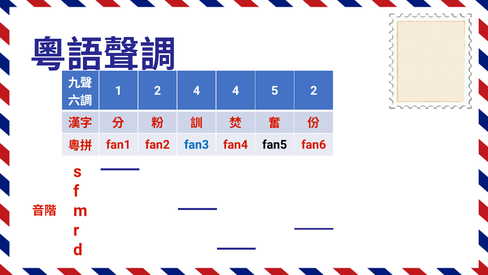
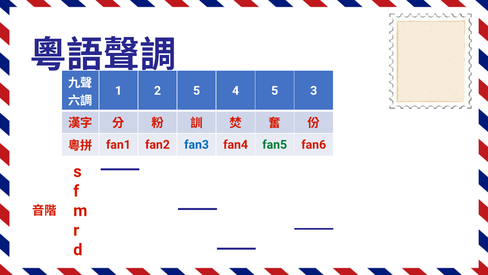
2 4: 4 -> 5 (197, 91)
5 2: 2 -> 3 (314, 91)
fan5 colour: black -> green (275, 144)
